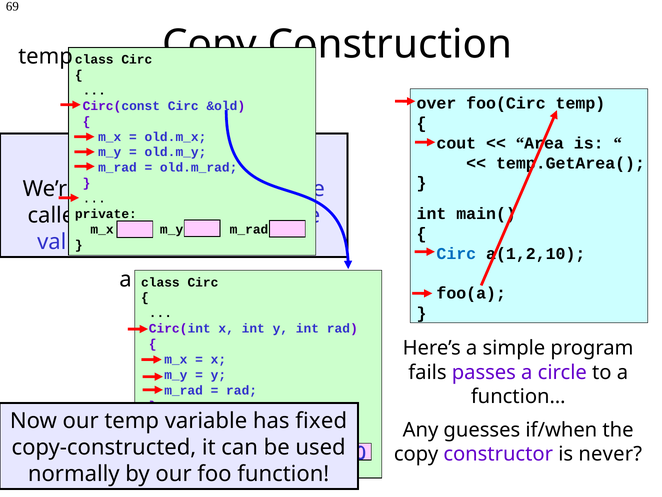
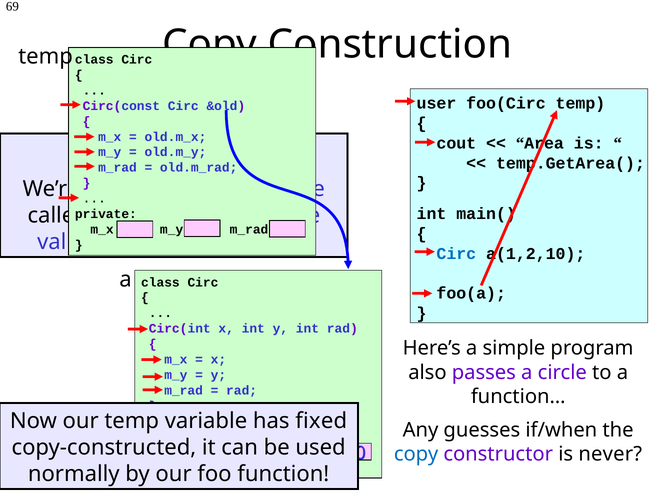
over: over -> user (436, 103)
fails: fails -> also (427, 372)
copy colour: black -> blue (416, 454)
